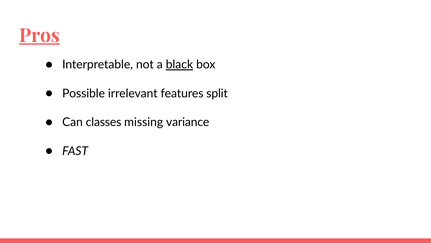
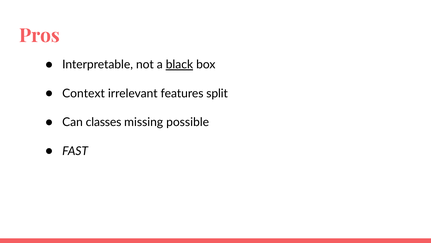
Pros underline: present -> none (39, 36)
Possible: Possible -> Context (84, 93)
variance: variance -> possible (188, 122)
